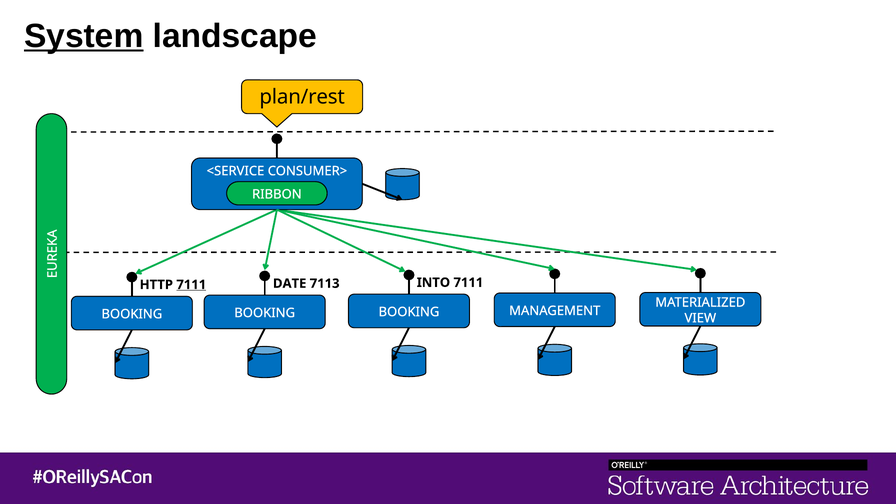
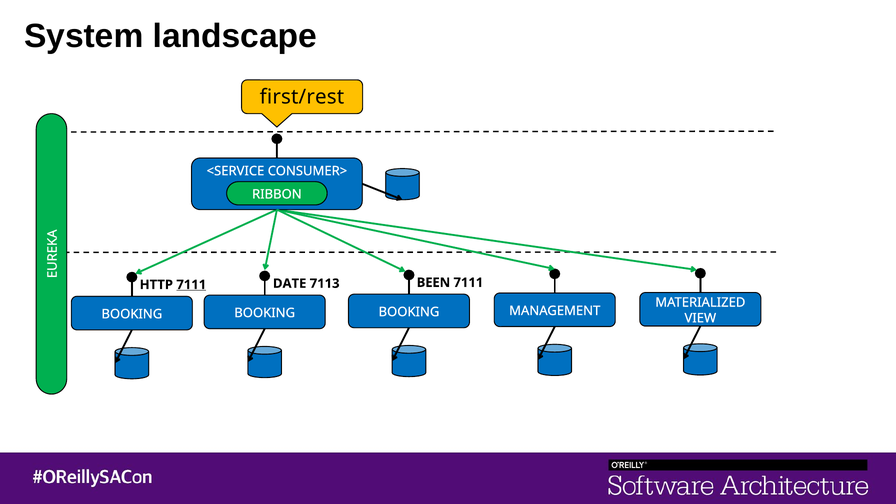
System underline: present -> none (84, 36)
plan/rest: plan/rest -> first/rest (302, 97)
INTO: INTO -> BEEN (433, 283)
